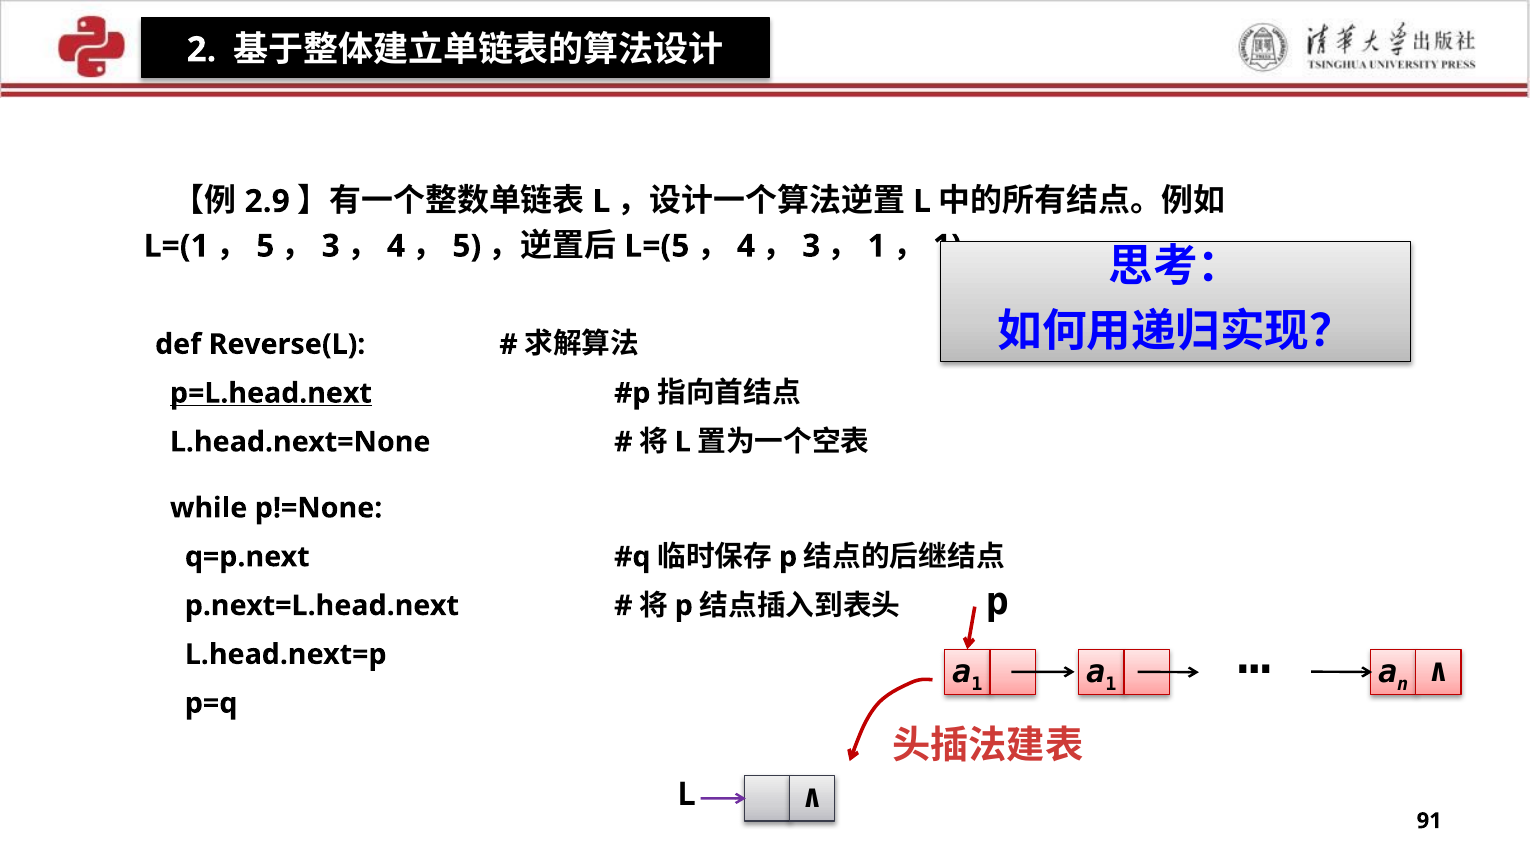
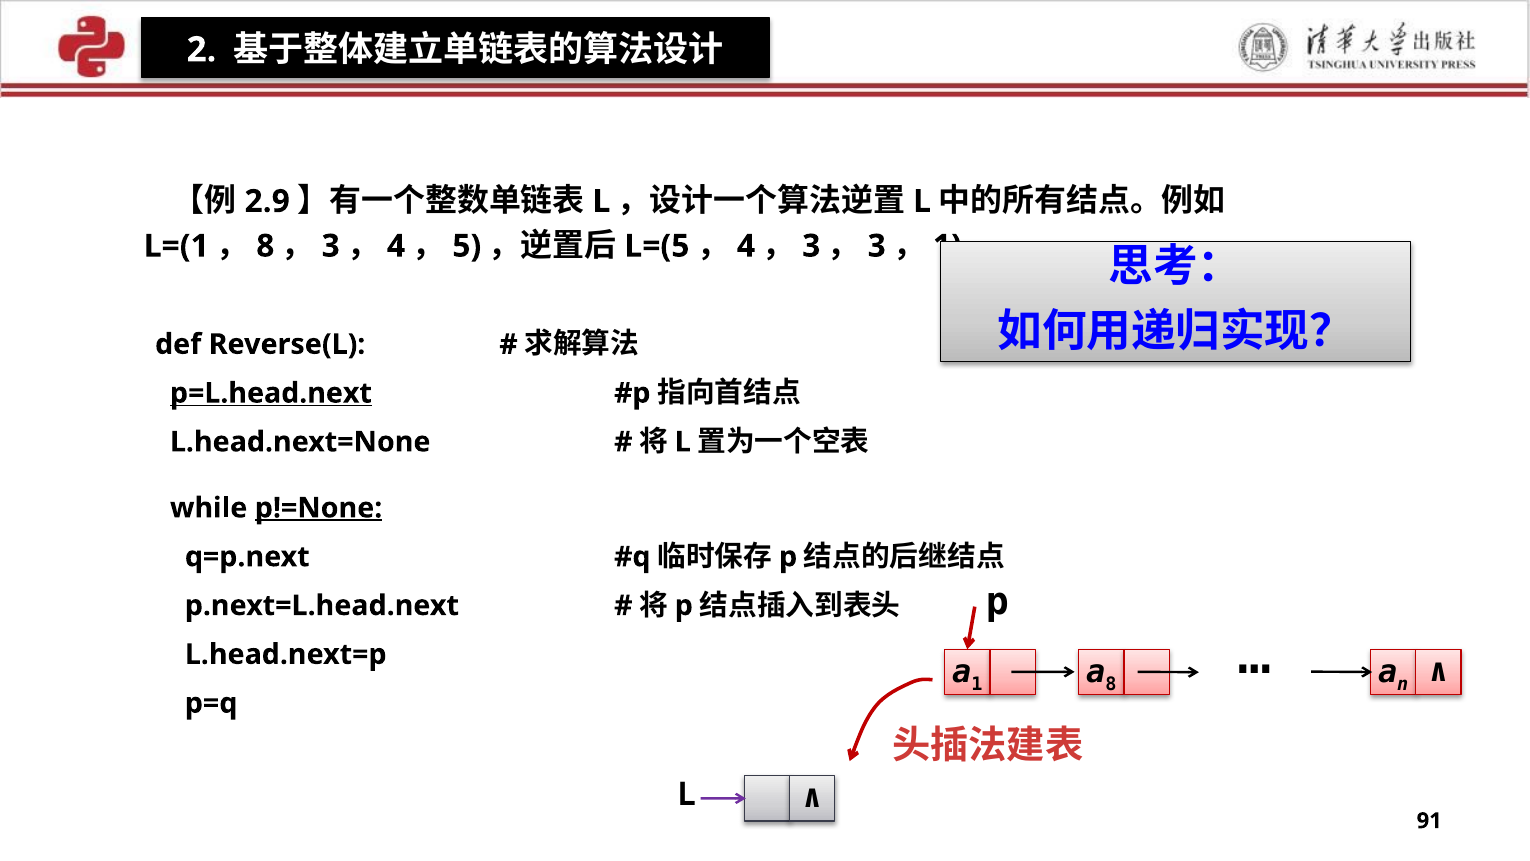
5: 5 -> 8 (265, 246)
1: 1 -> 3 (877, 246)
p!=None underline: none -> present (319, 508)
1: 1 -> 8 (1111, 684)
